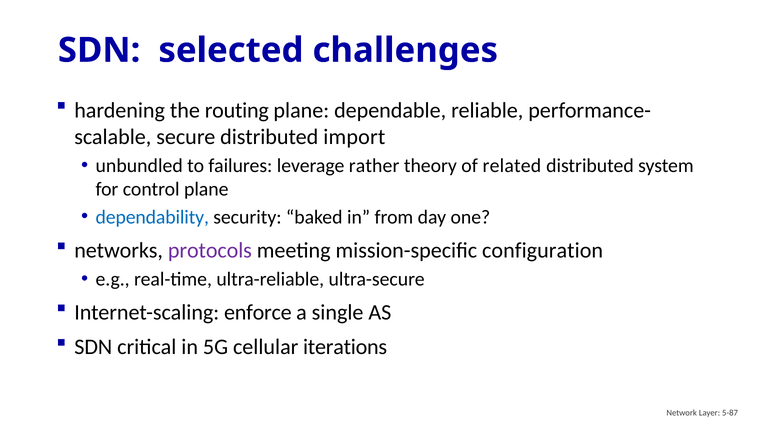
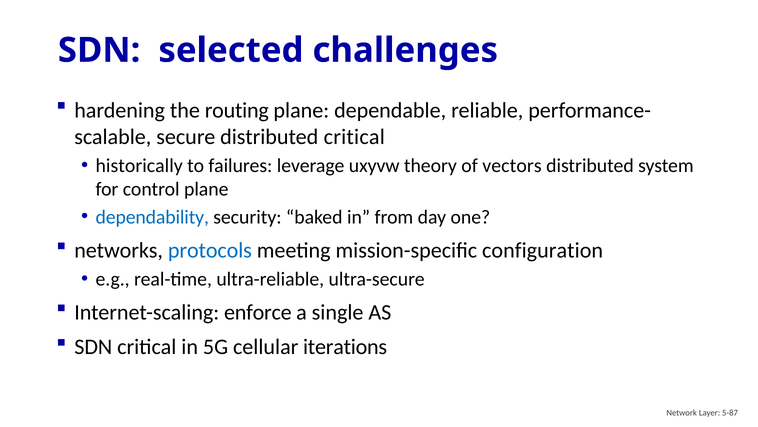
distributed import: import -> critical (354, 137)
unbundled: unbundled -> historically (139, 165)
rather: rather -> uxyvw (374, 165)
related: related -> vectors (512, 165)
protocols colour: purple -> blue (210, 250)
